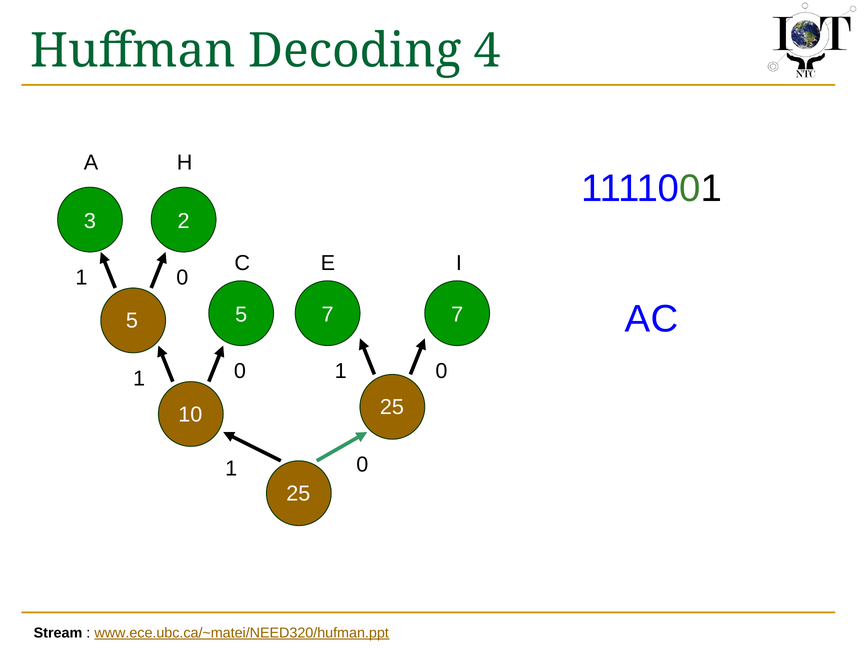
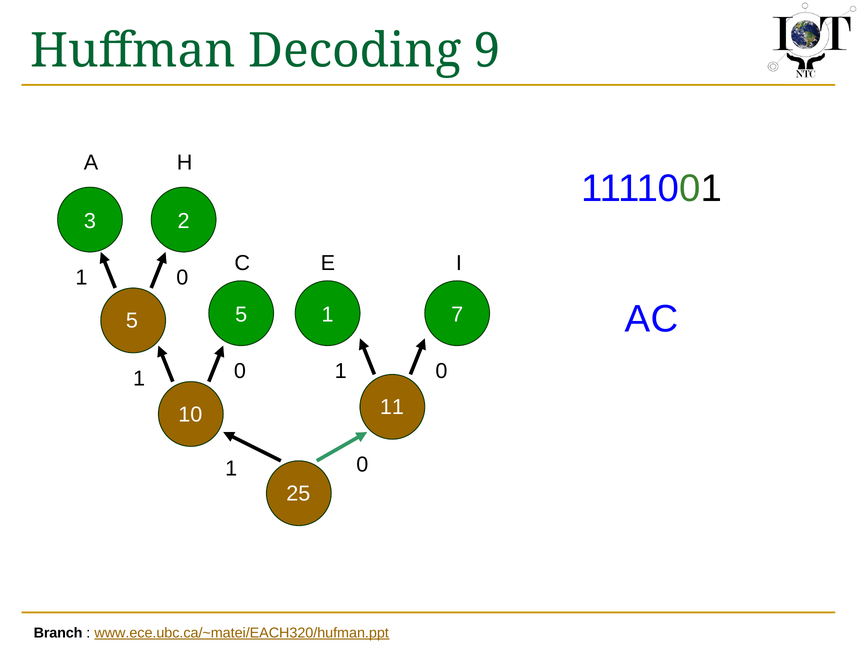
4: 4 -> 9 (487, 51)
5 7: 7 -> 1 (328, 315)
10 25: 25 -> 11 (392, 407)
Stream: Stream -> Branch (58, 633)
www.ece.ubc.ca/~matei/NEED320/hufman.ppt: www.ece.ubc.ca/~matei/NEED320/hufman.ppt -> www.ece.ubc.ca/~matei/EACH320/hufman.ppt (242, 633)
